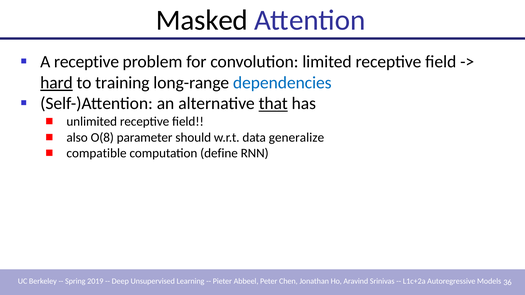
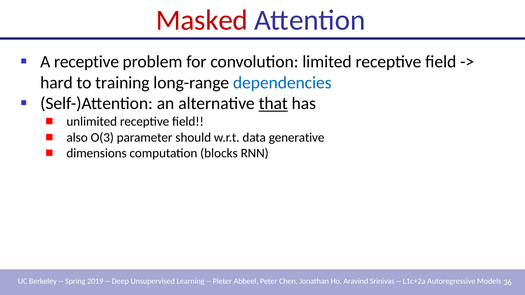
Masked colour: black -> red (202, 20)
hard underline: present -> none (56, 83)
O(8: O(8 -> O(3 (102, 138)
generalize: generalize -> generative (297, 138)
compatible: compatible -> dimensions (97, 153)
define: define -> blocks (219, 153)
